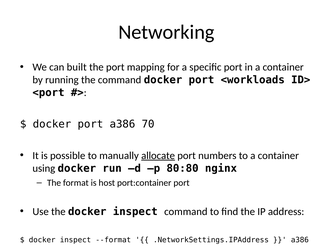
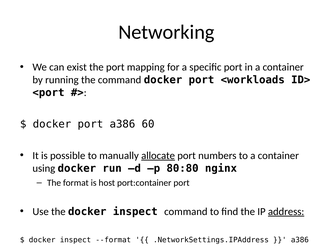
built: built -> exist (77, 67)
70: 70 -> 60 (148, 124)
address underline: none -> present (286, 211)
